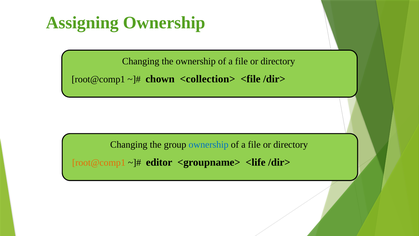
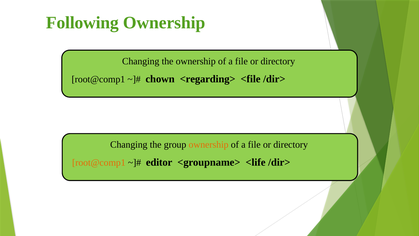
Assigning: Assigning -> Following (82, 23)
<collection>: <collection> -> <regarding> (208, 79)
ownership colour: blue -> orange (209, 145)
